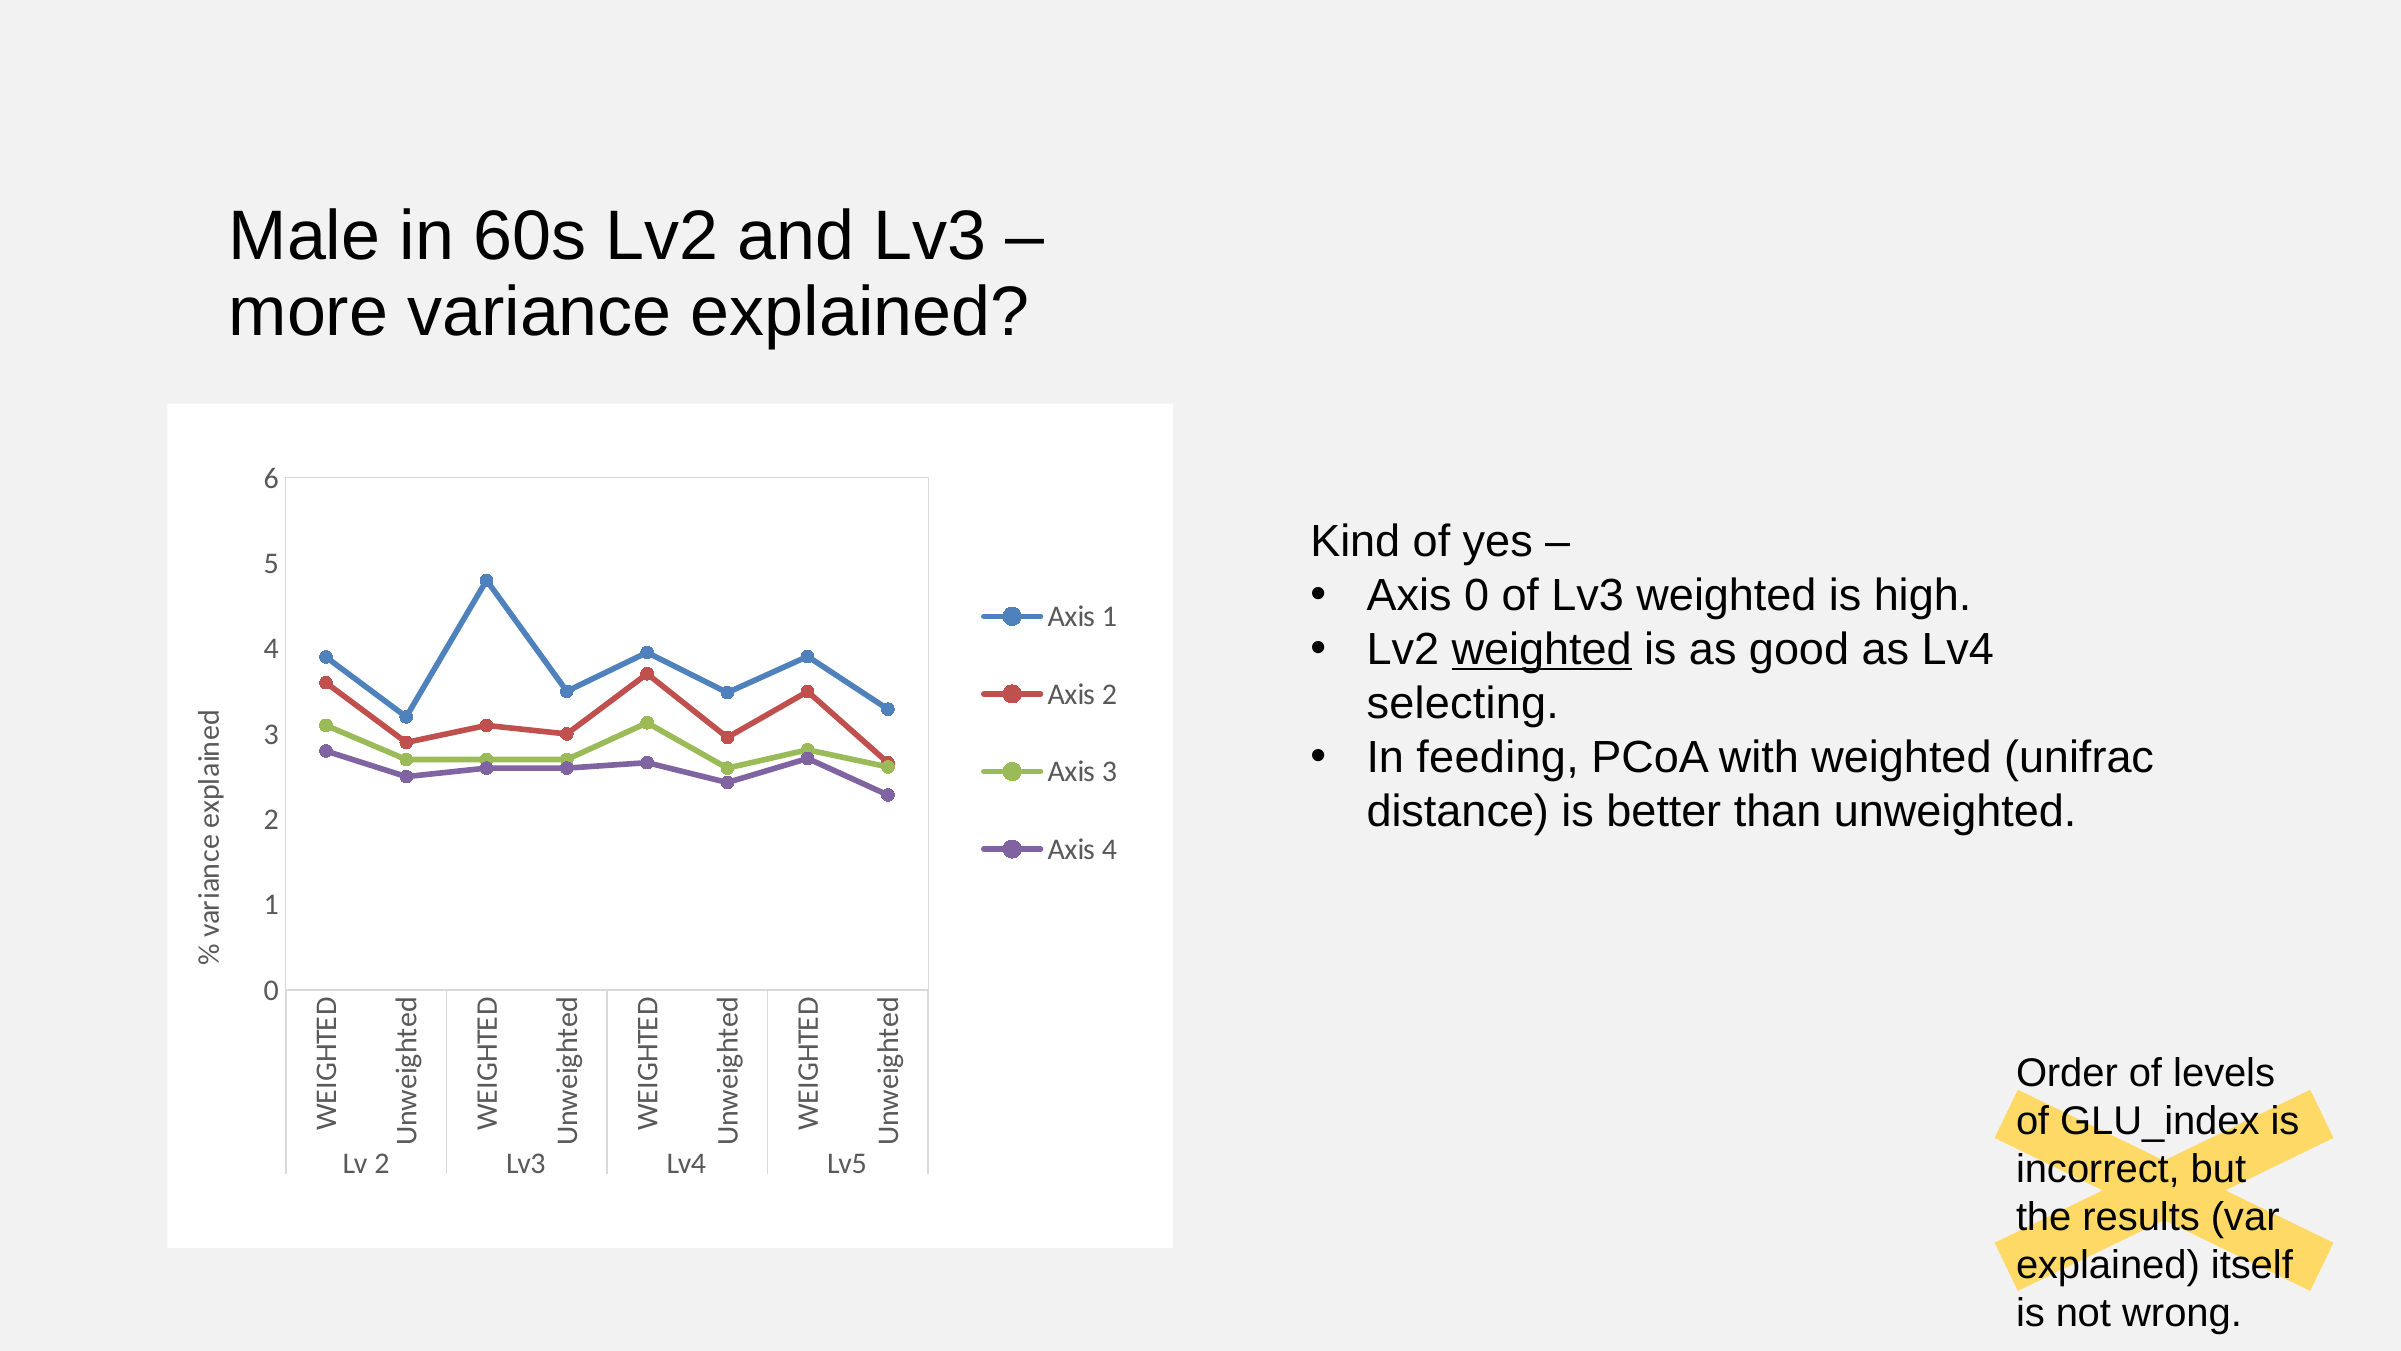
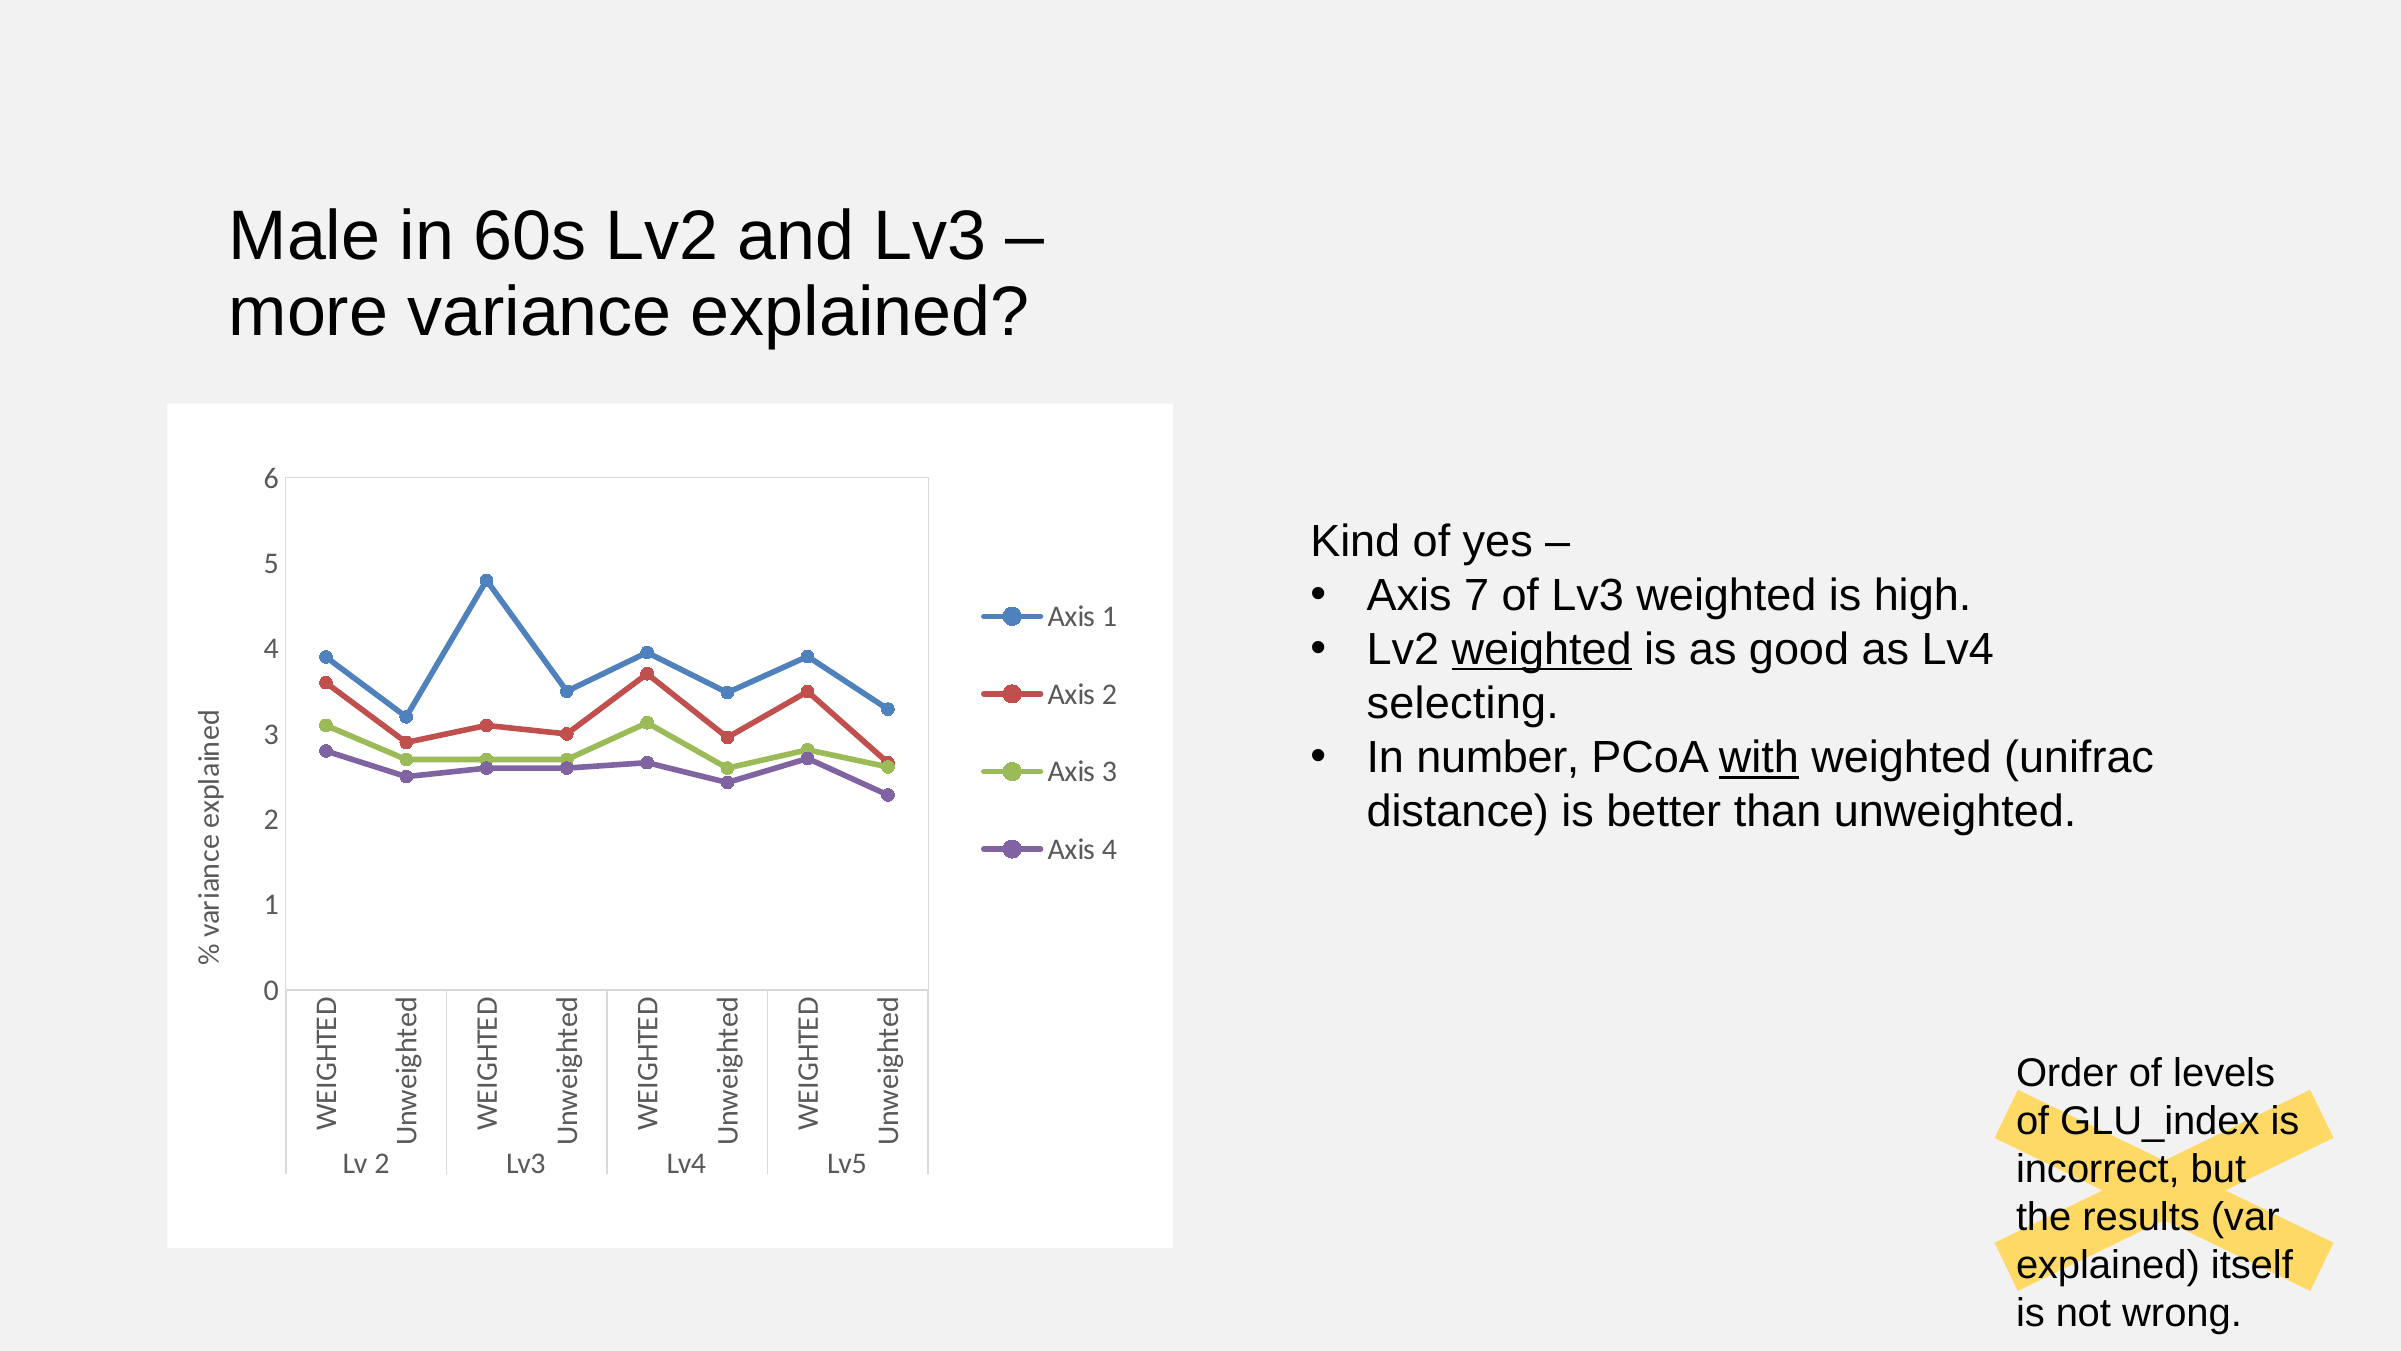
Axis 0: 0 -> 7 (1477, 595)
feeding: feeding -> number (1498, 758)
with underline: none -> present (1759, 758)
